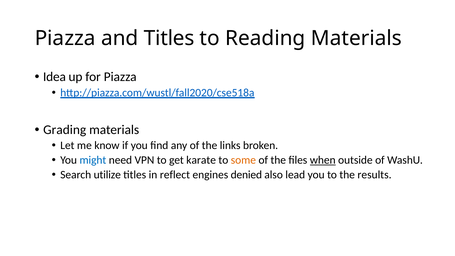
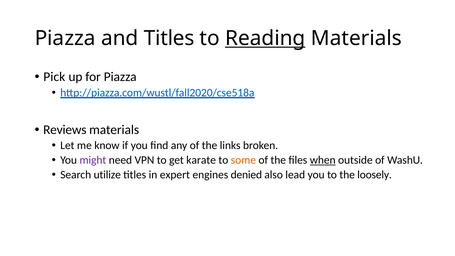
Reading underline: none -> present (265, 38)
Idea: Idea -> Pick (54, 77)
Grading: Grading -> Reviews (65, 130)
might colour: blue -> purple (93, 160)
reflect: reflect -> expert (175, 175)
results: results -> loosely (375, 175)
